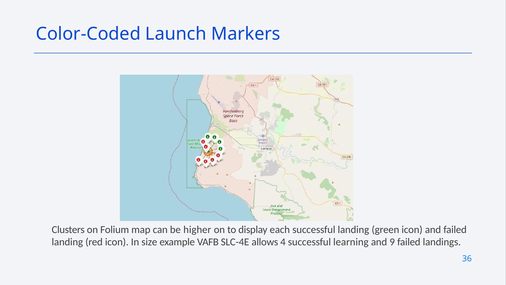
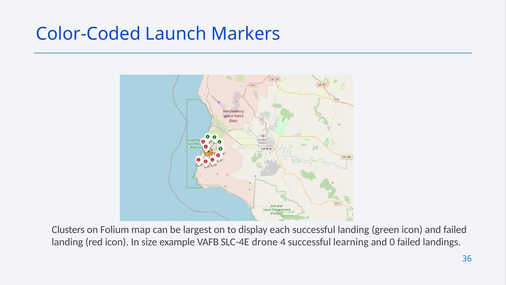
higher: higher -> largest (197, 229)
allows: allows -> drone (265, 242)
9: 9 -> 0 (392, 242)
